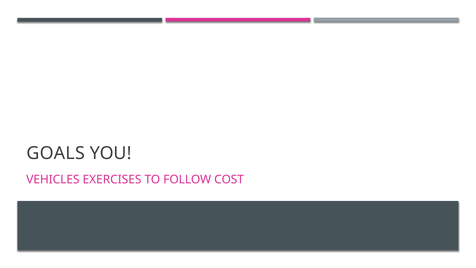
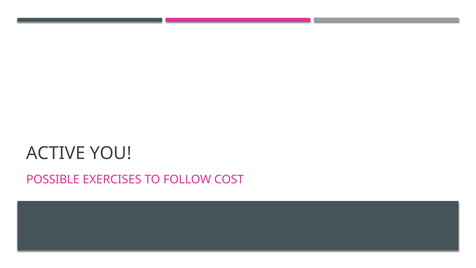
GOALS: GOALS -> ACTIVE (56, 153)
VEHICLES: VEHICLES -> POSSIBLE (53, 179)
